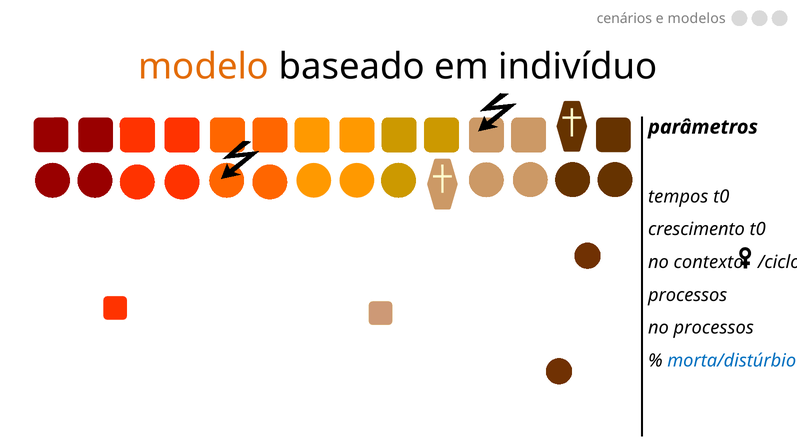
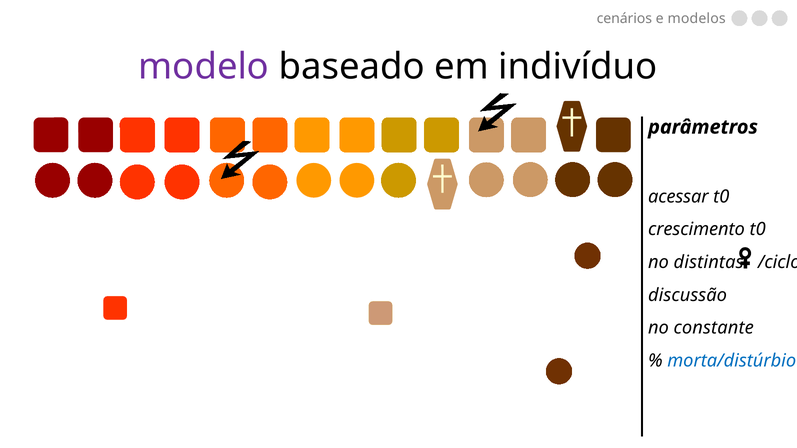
modelo colour: orange -> purple (204, 67)
tempos: tempos -> acessar (678, 197)
contexto: contexto -> distintas (709, 262)
processos: processos -> discussão (688, 295)
no processos: processos -> constante (714, 328)
